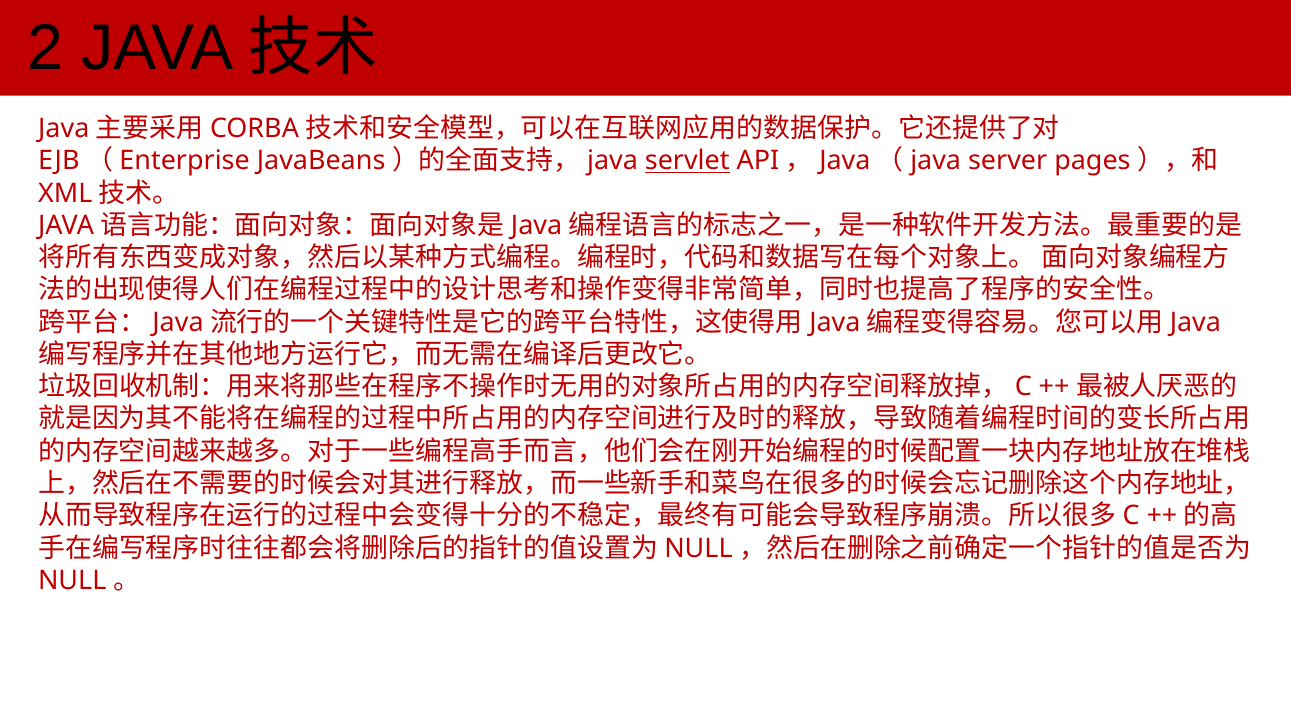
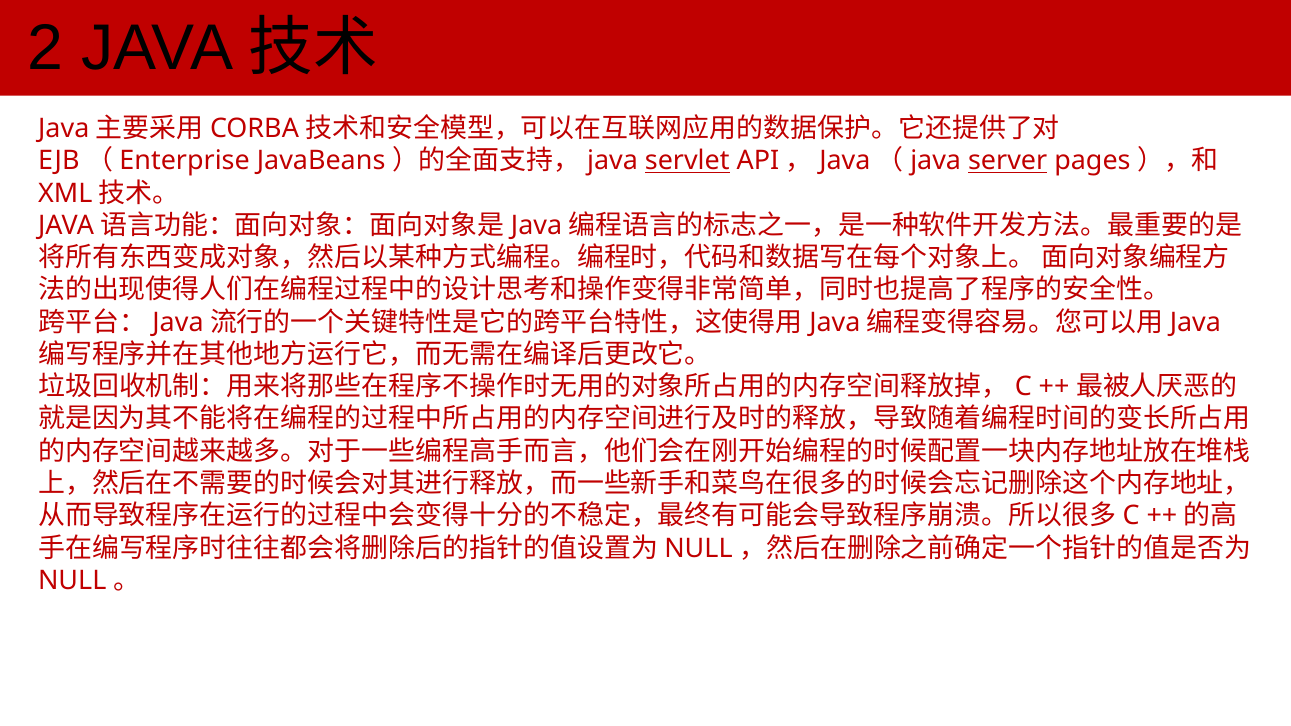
server underline: none -> present (1008, 161)
